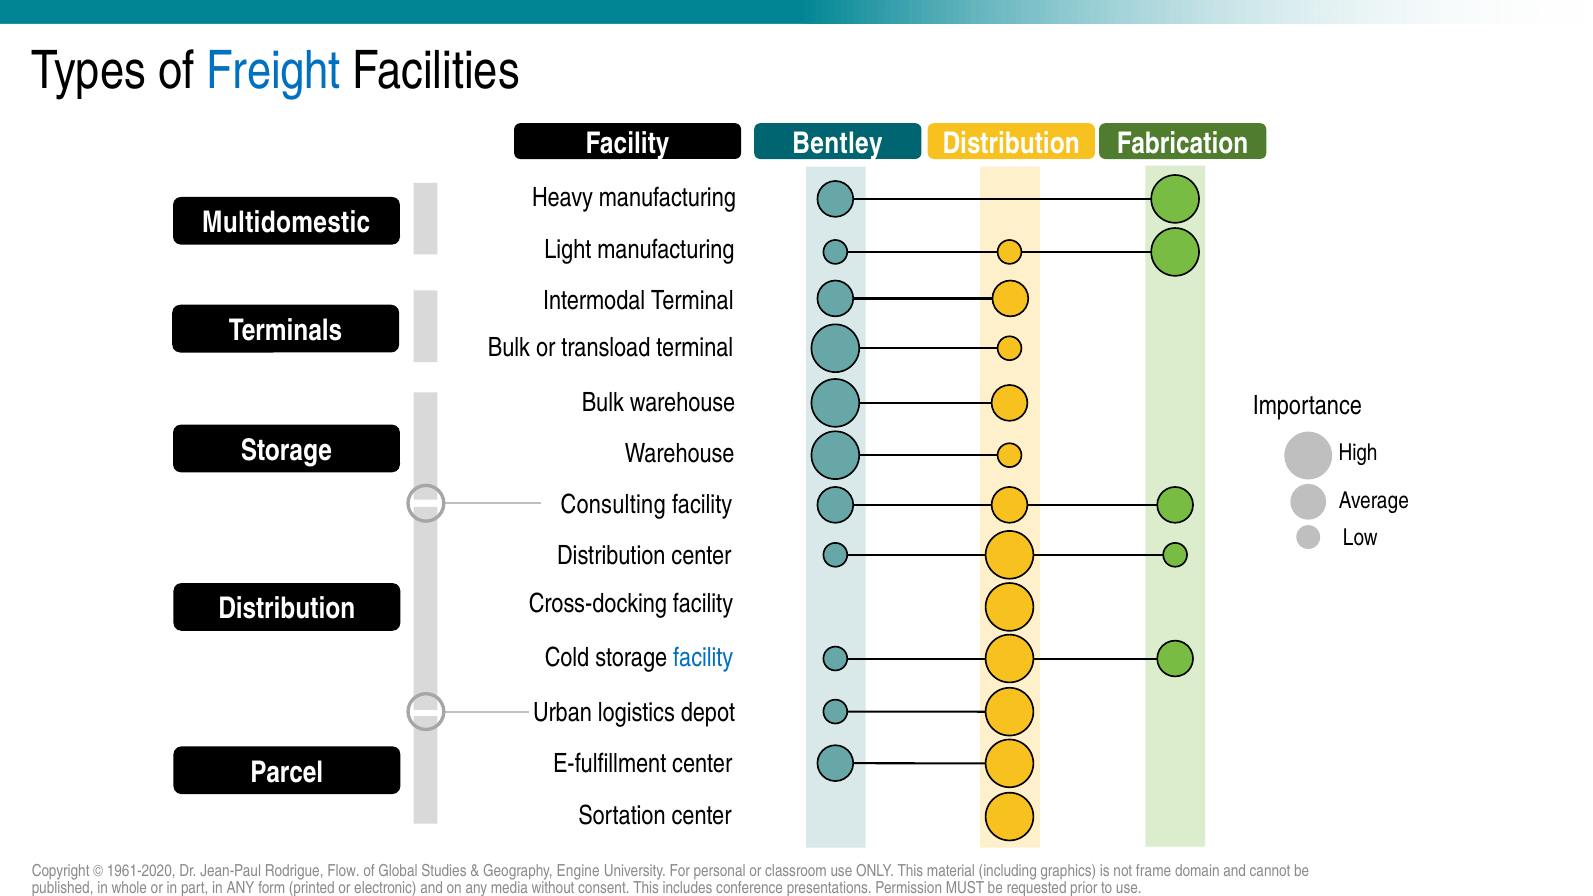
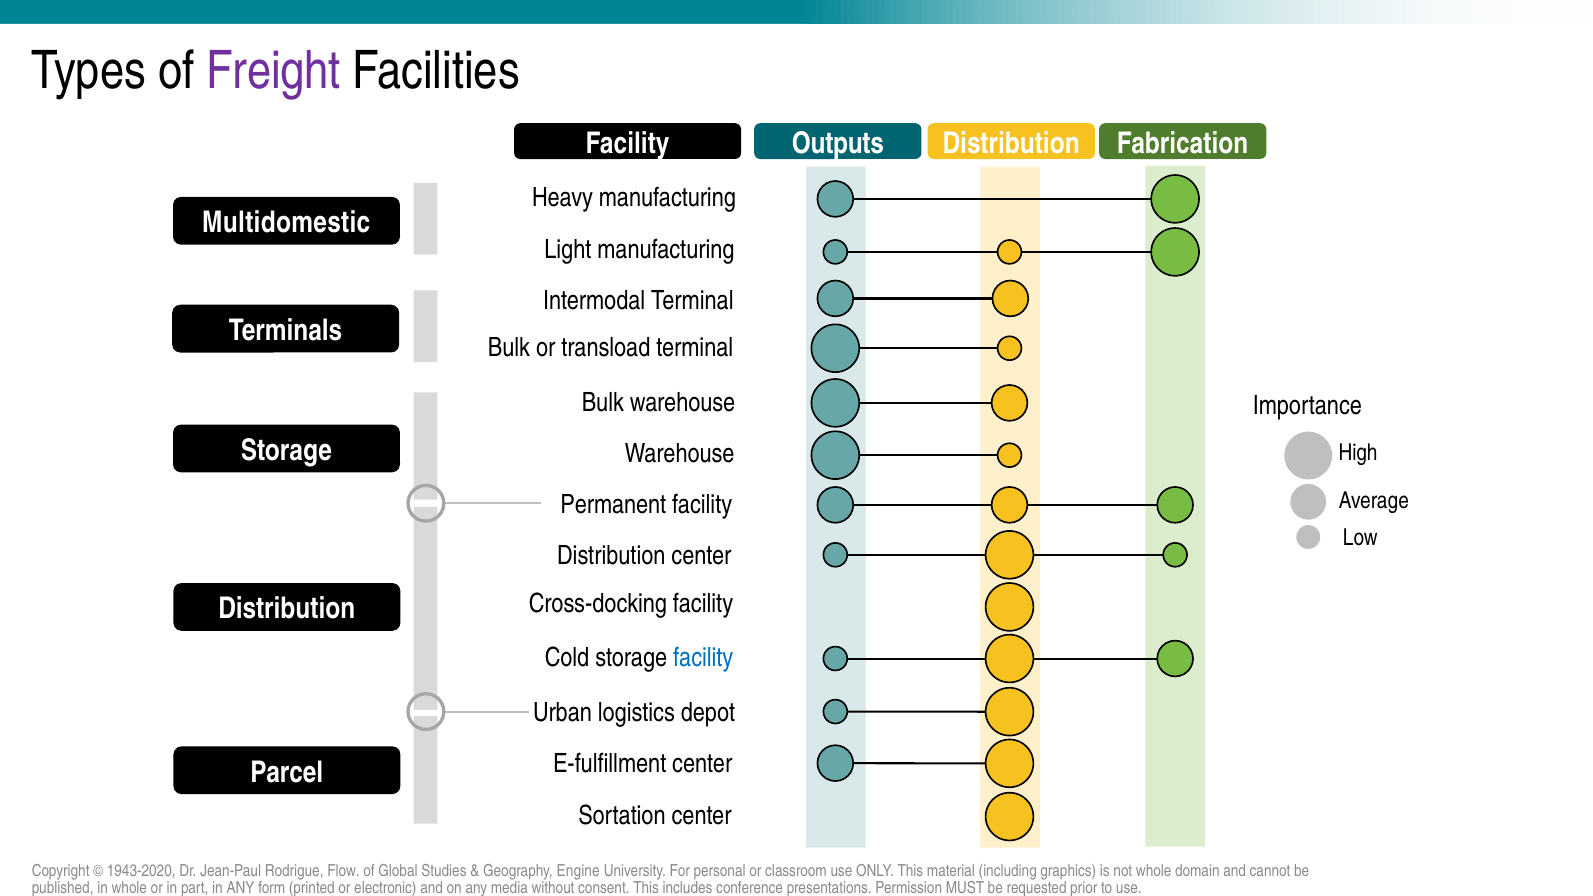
Freight colour: blue -> purple (273, 71)
Bentley: Bentley -> Outputs (838, 143)
Consulting: Consulting -> Permanent (613, 504)
1961-2020: 1961-2020 -> 1943-2020 (141, 871)
not frame: frame -> whole (1154, 871)
